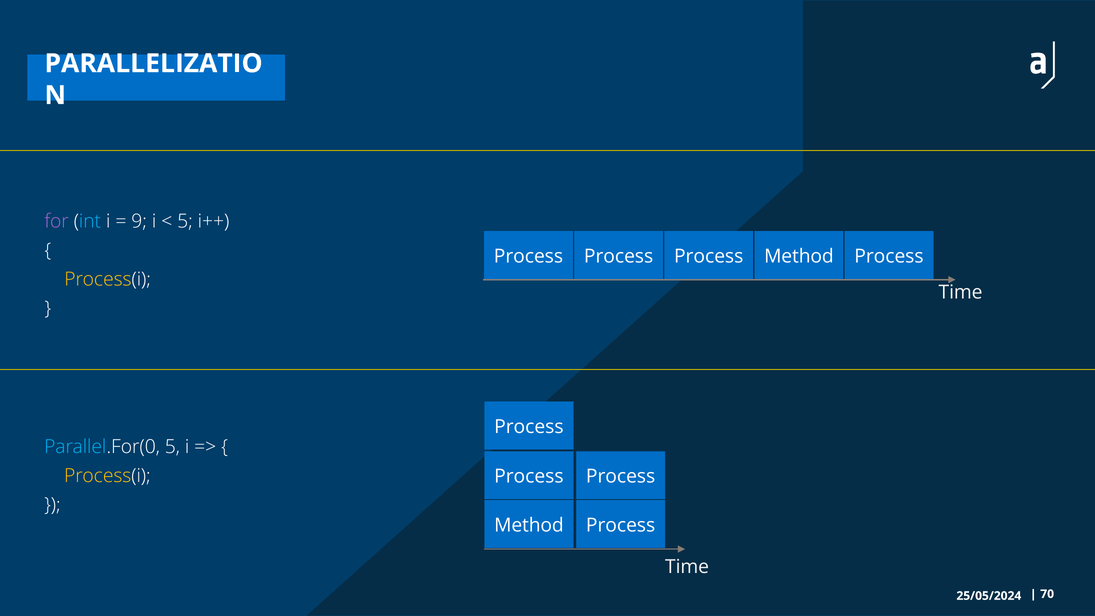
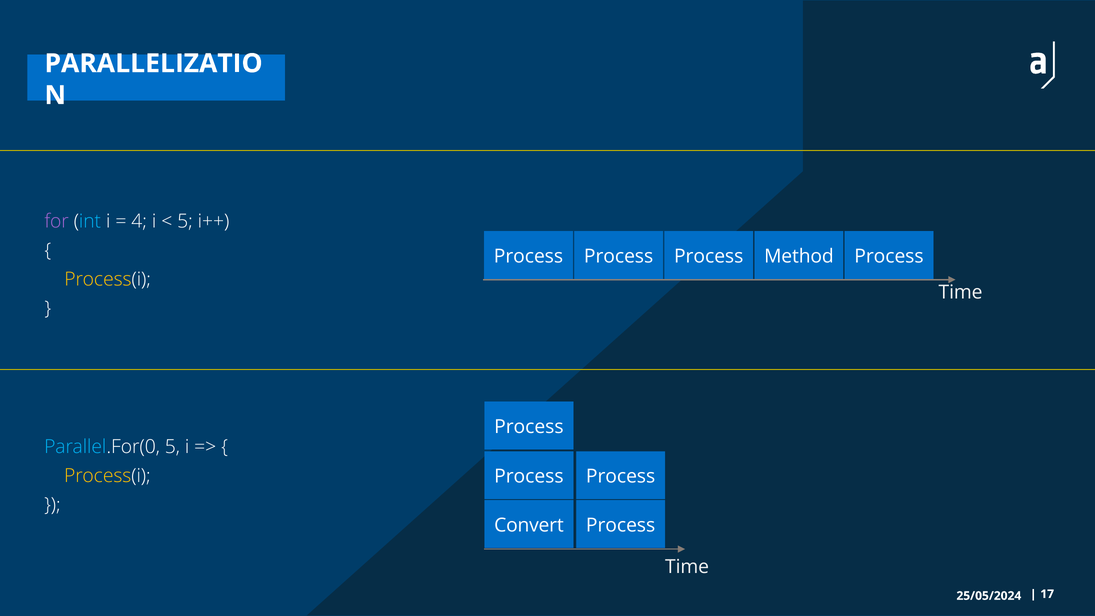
9: 9 -> 4 (139, 221)
Method: Method -> Convert (529, 525)
70: 70 -> 17 (1047, 594)
